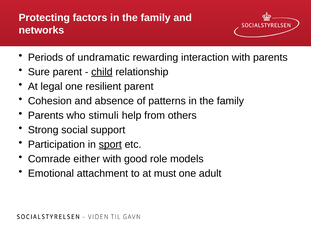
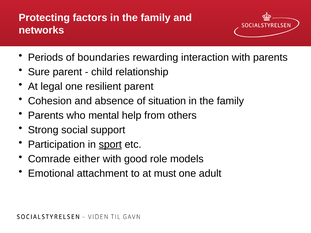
undramatic: undramatic -> boundaries (104, 57)
child underline: present -> none (102, 72)
patterns: patterns -> situation (167, 101)
stimuli: stimuli -> mental (104, 116)
